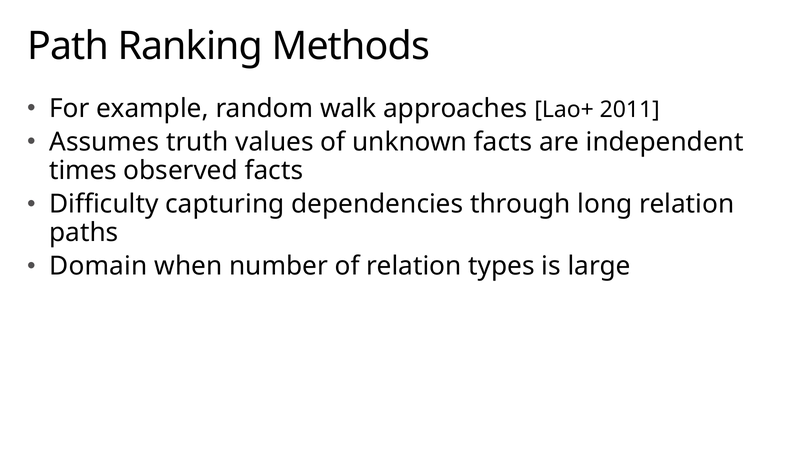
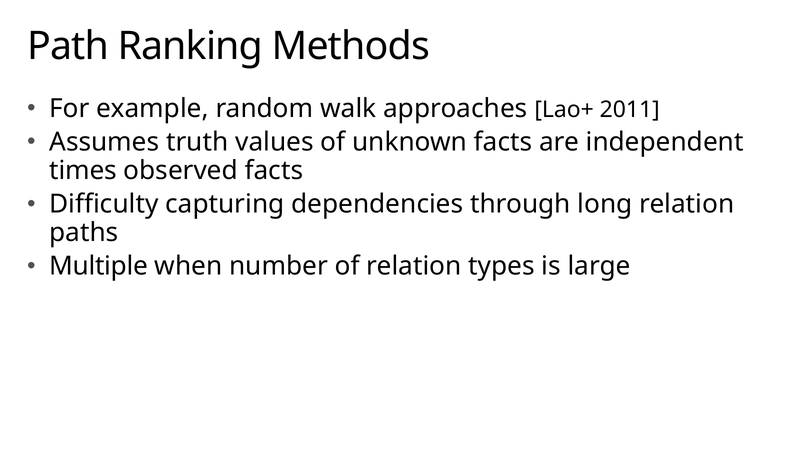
Domain: Domain -> Multiple (99, 266)
